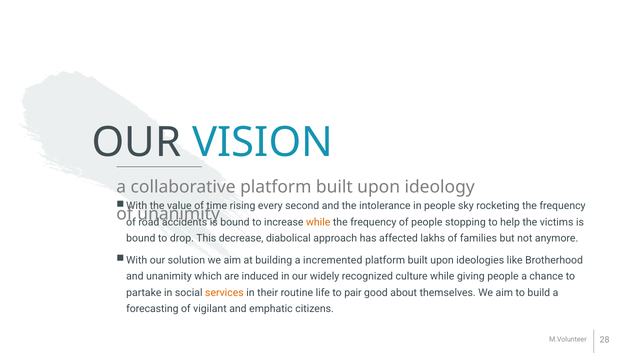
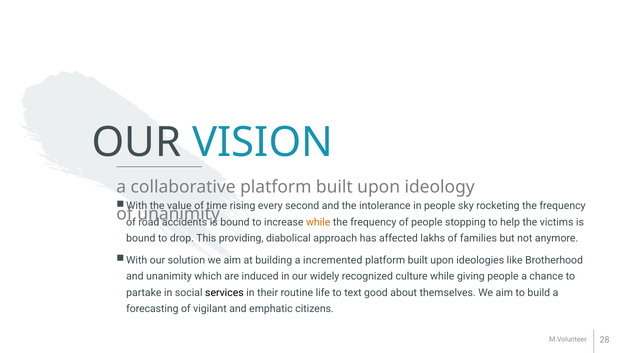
decrease: decrease -> providing (241, 239)
services colour: orange -> black (224, 293)
pair: pair -> text (353, 293)
